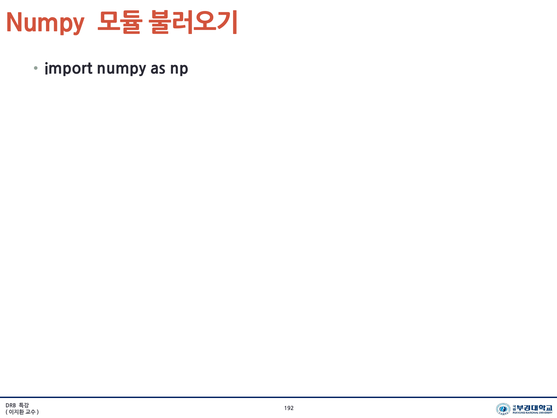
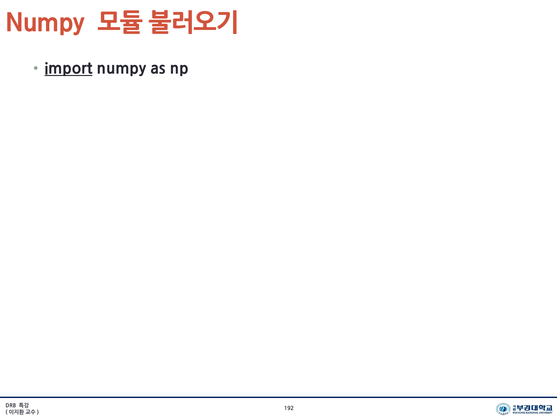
import underline: none -> present (68, 69)
